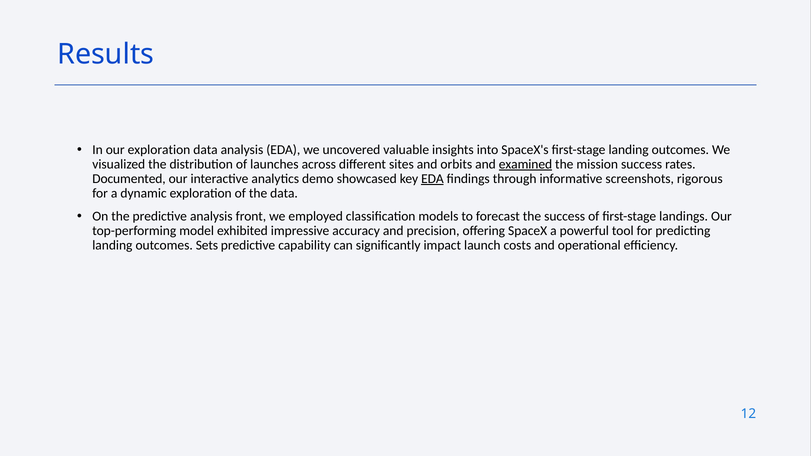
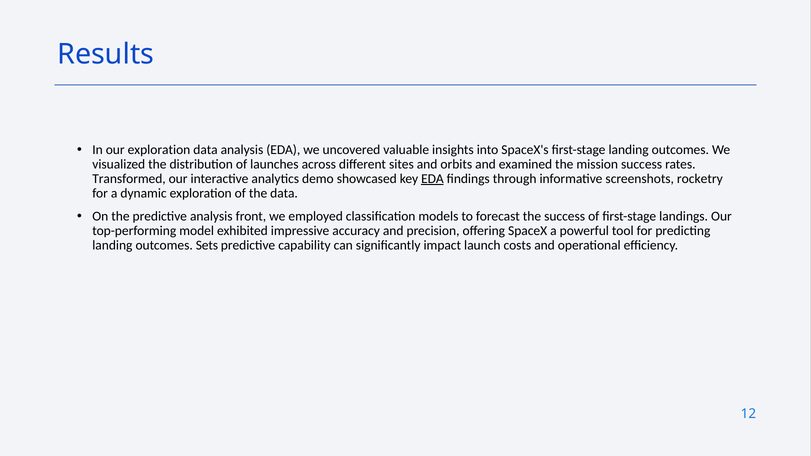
examined underline: present -> none (525, 164)
Documented: Documented -> Transformed (129, 179)
rigorous: rigorous -> rocketry (700, 179)
